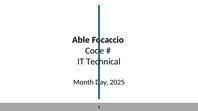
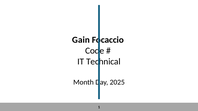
Able: Able -> Gain (81, 40)
